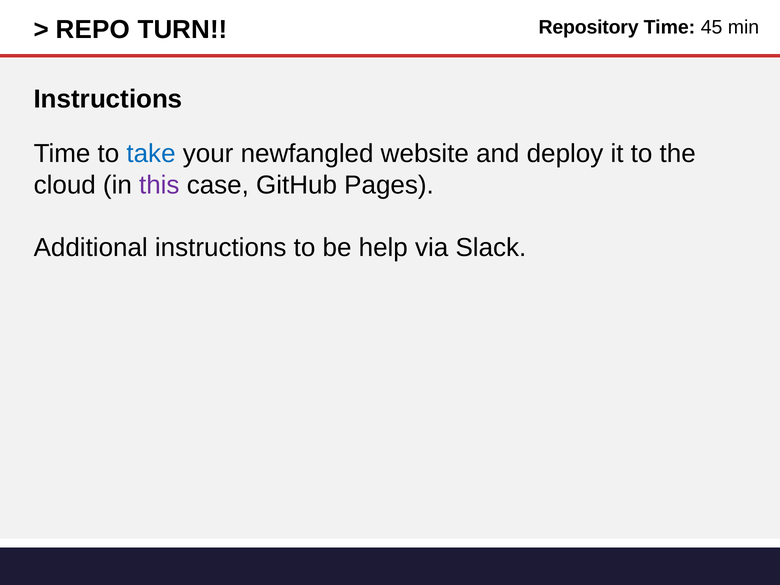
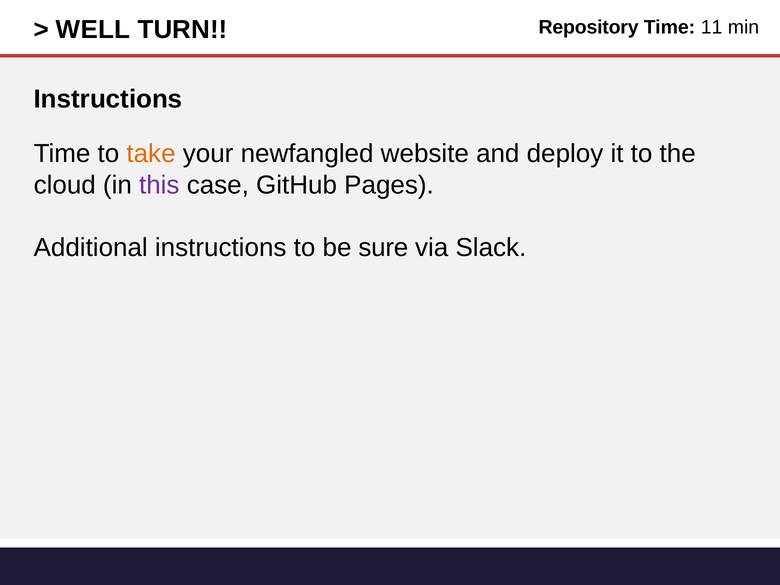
REPO: REPO -> WELL (93, 30)
45: 45 -> 11 (712, 28)
take colour: blue -> orange (151, 154)
help: help -> sure (383, 247)
